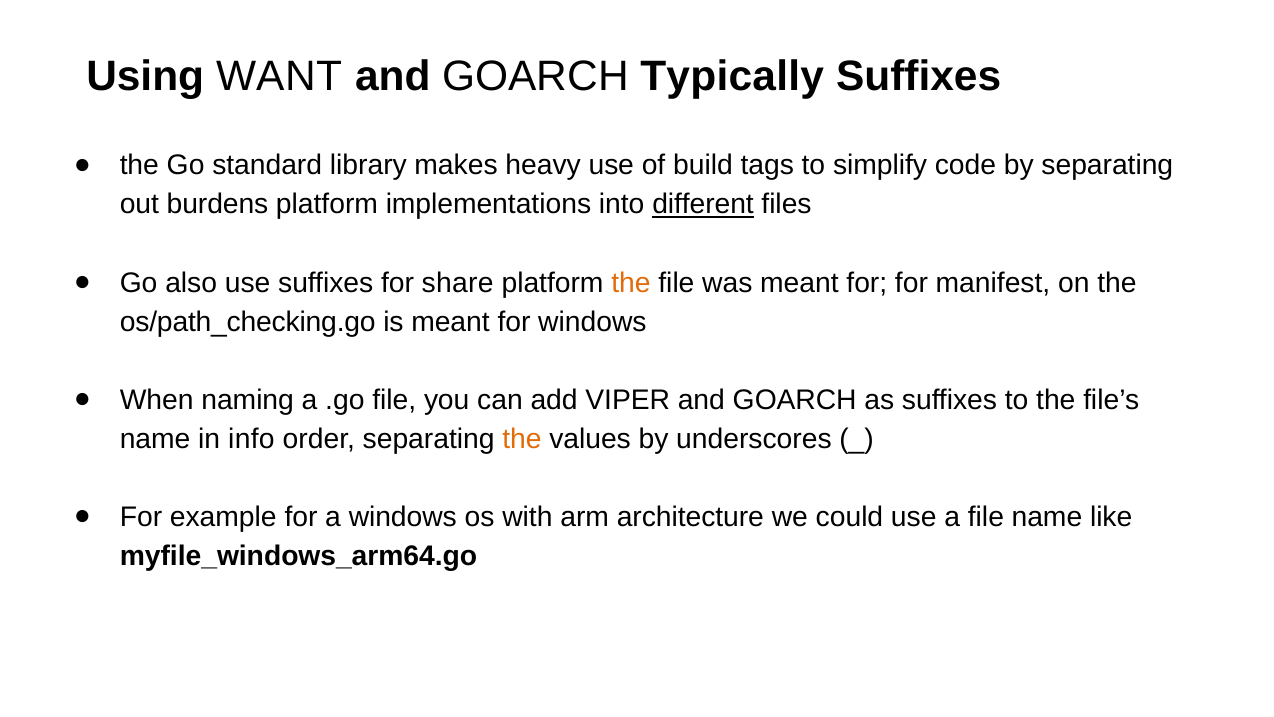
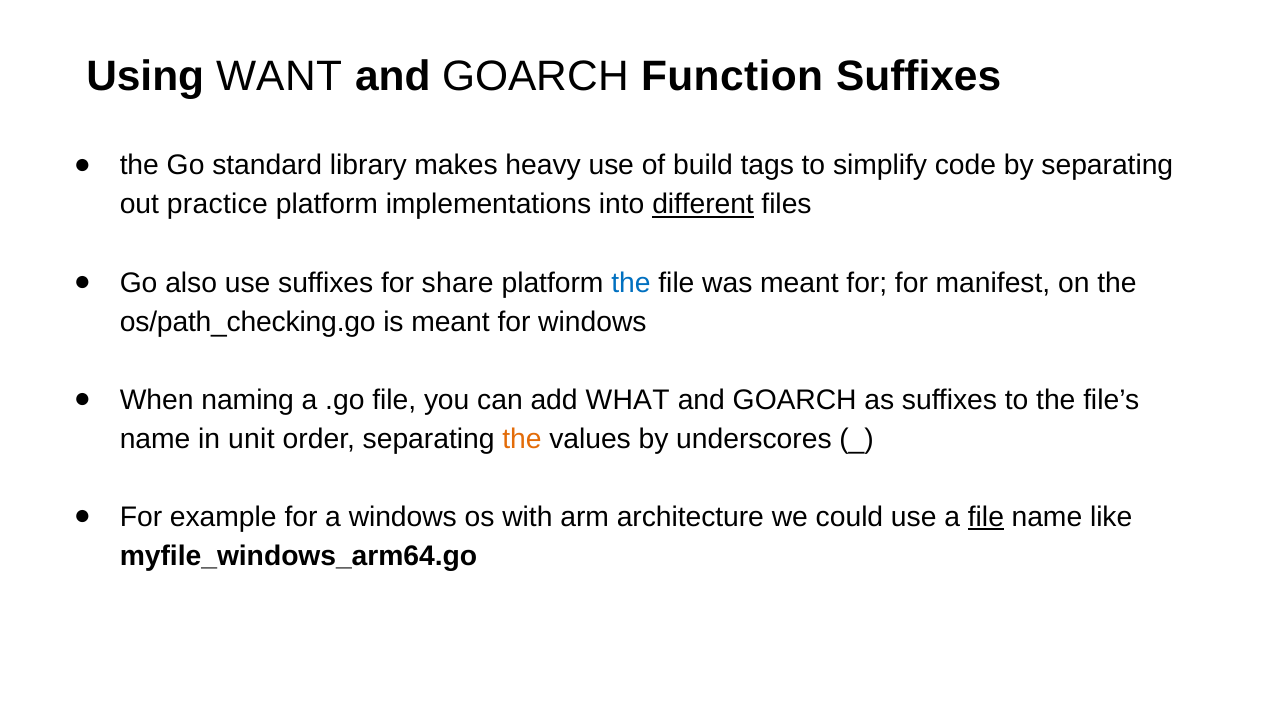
Typically: Typically -> Function (732, 77)
burdens: burdens -> practice (217, 205)
the colour: orange -> blue (631, 283)
VIPER: VIPER -> WHAT (628, 400)
info: info -> unit (251, 439)
file underline: none -> present (986, 517)
